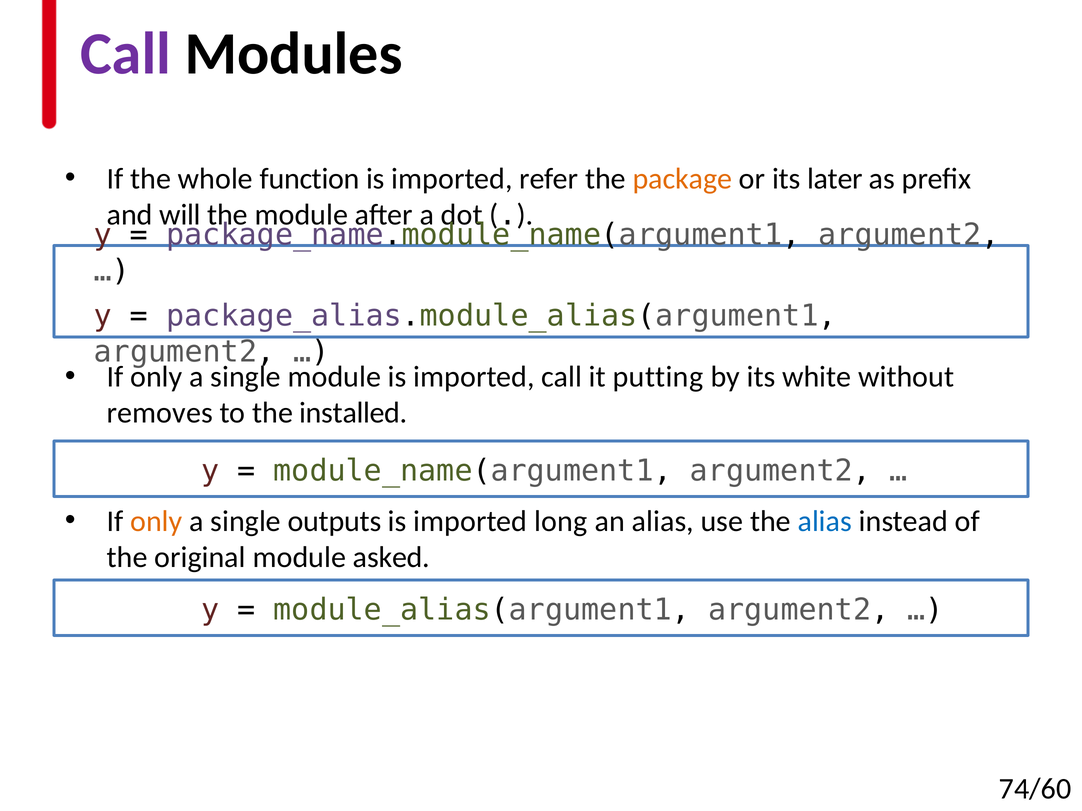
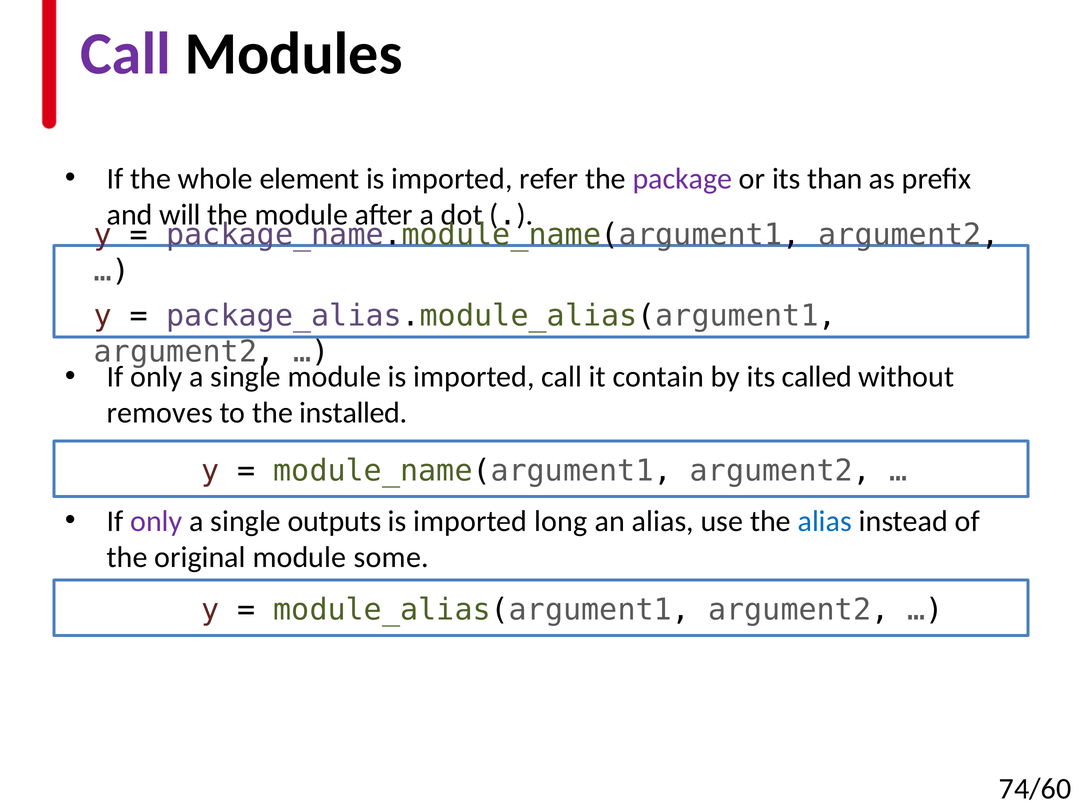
function: function -> element (310, 179)
package colour: orange -> purple (682, 179)
later: later -> than (835, 179)
putting: putting -> contain (658, 377)
white: white -> called (817, 377)
only colour: orange -> purple (156, 521)
asked: asked -> some (391, 558)
